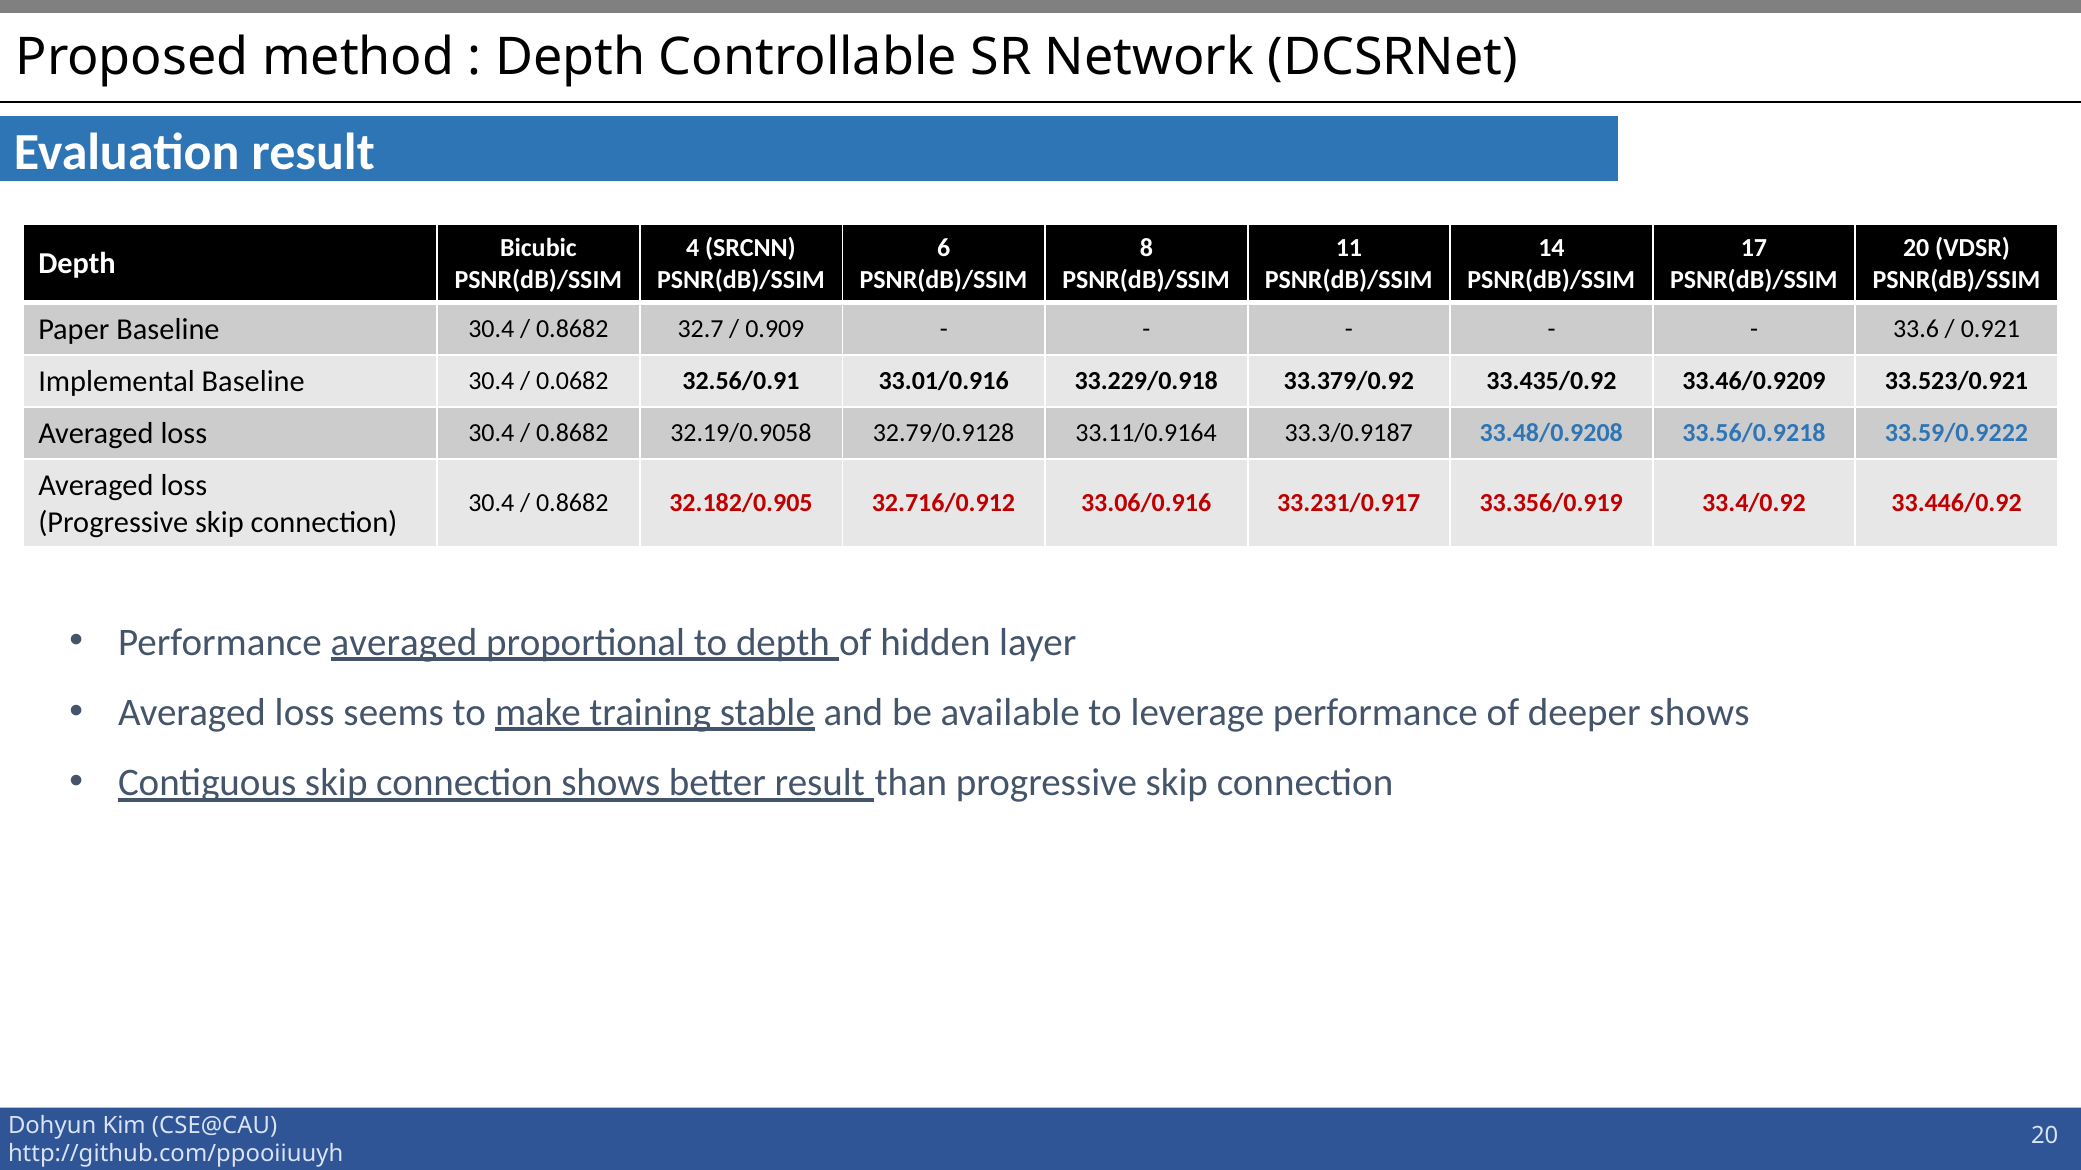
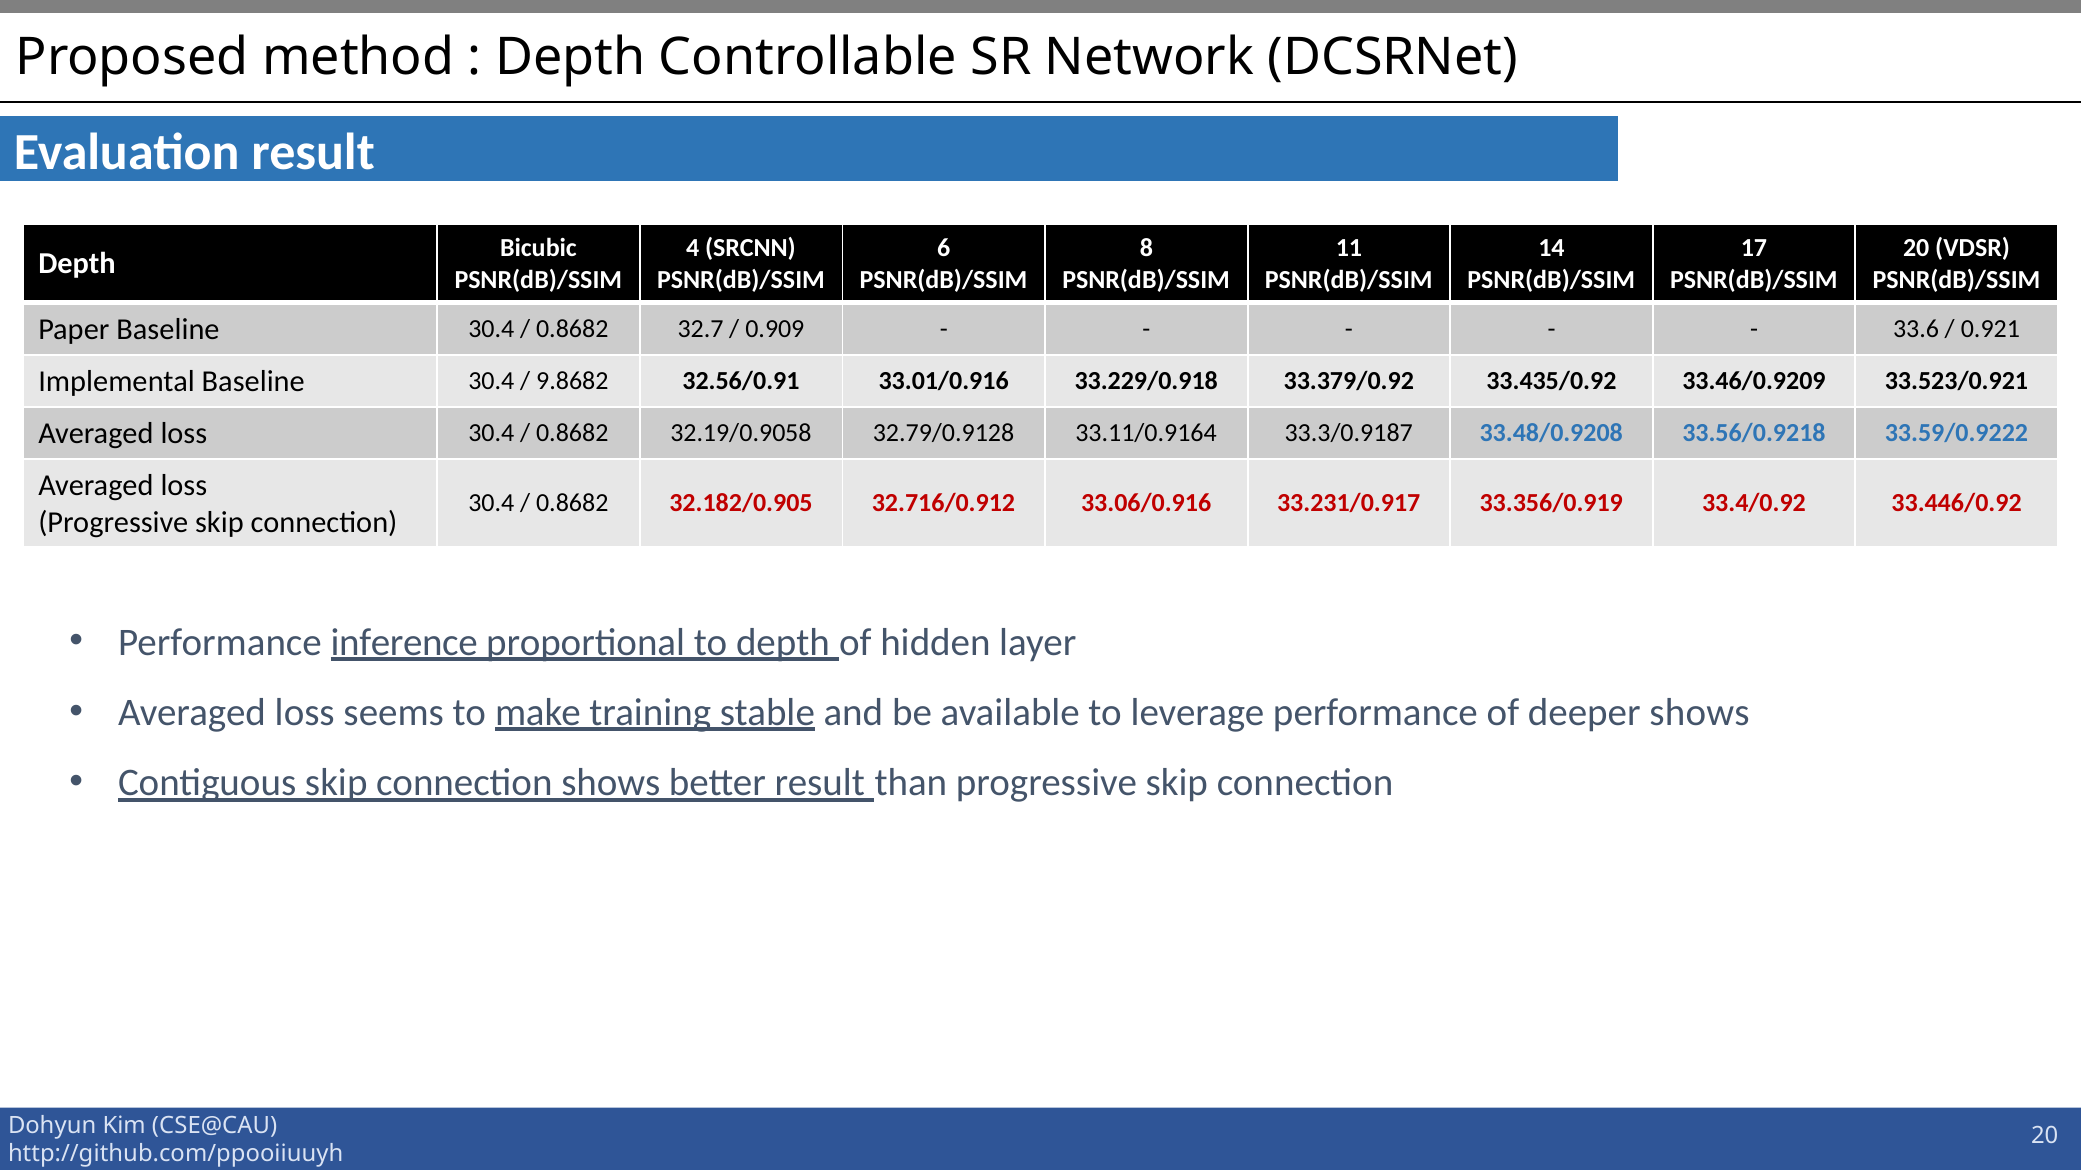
0.0682: 0.0682 -> 9.8682 (572, 381)
Performance averaged: averaged -> inference (404, 643)
